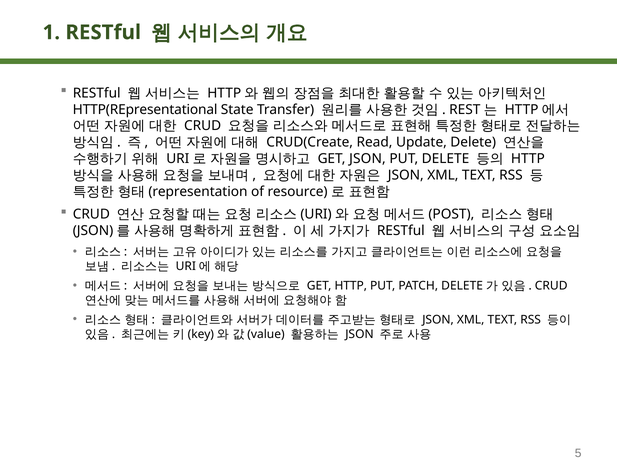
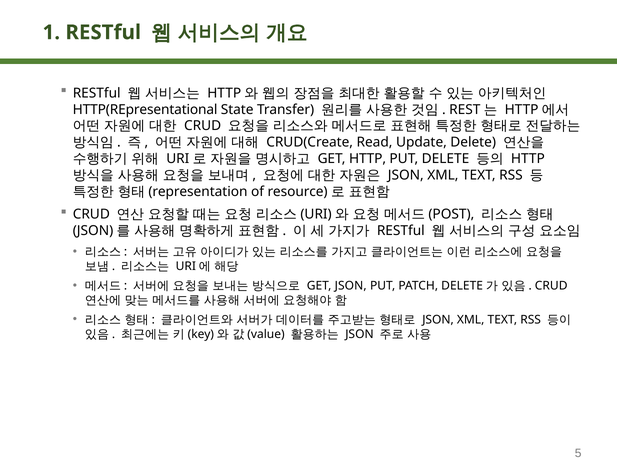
GET JSON: JSON -> HTTP (368, 159)
GET HTTP: HTTP -> JSON (351, 286)
